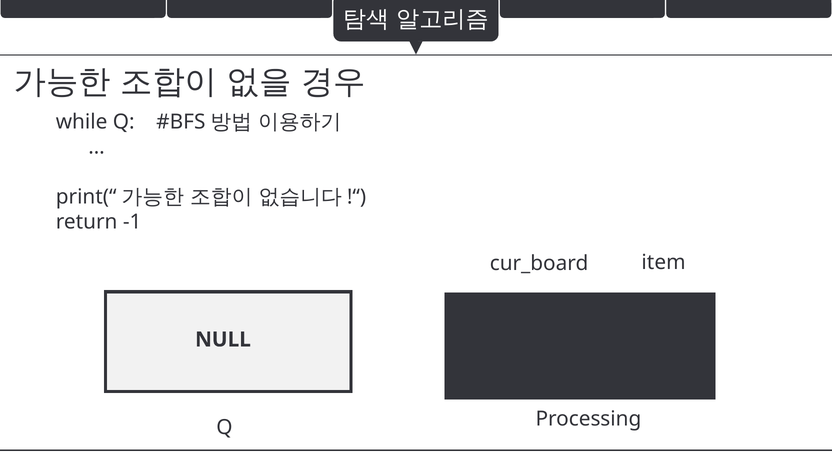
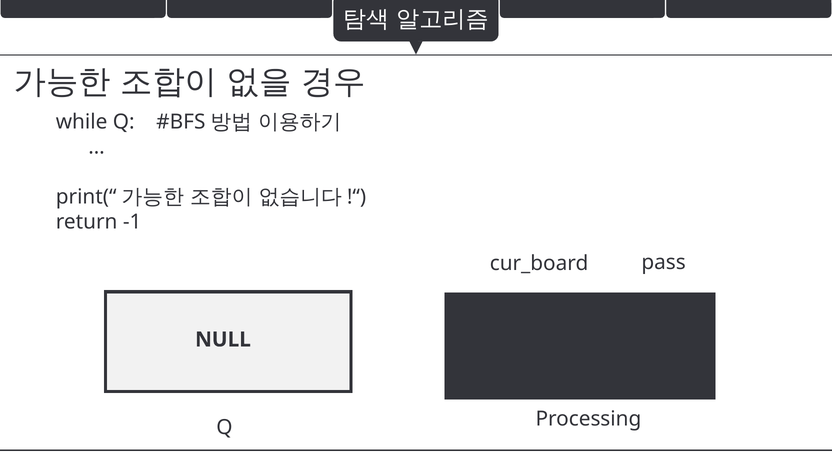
item: item -> pass (664, 262)
